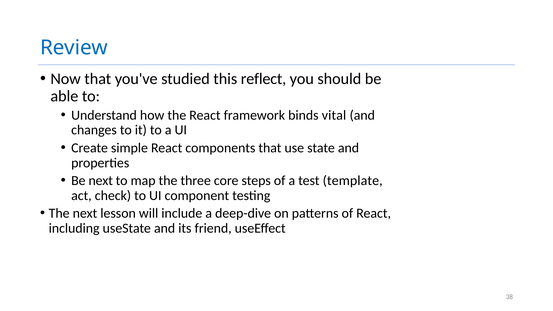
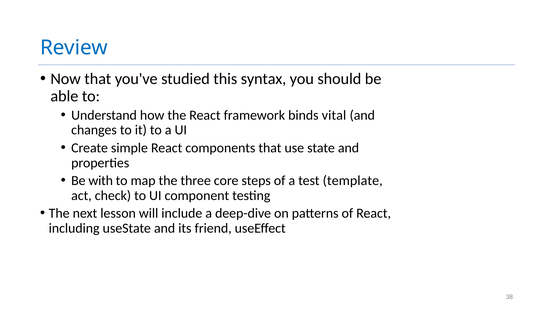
reflect: reflect -> syntax (264, 79)
Be next: next -> with (101, 181)
